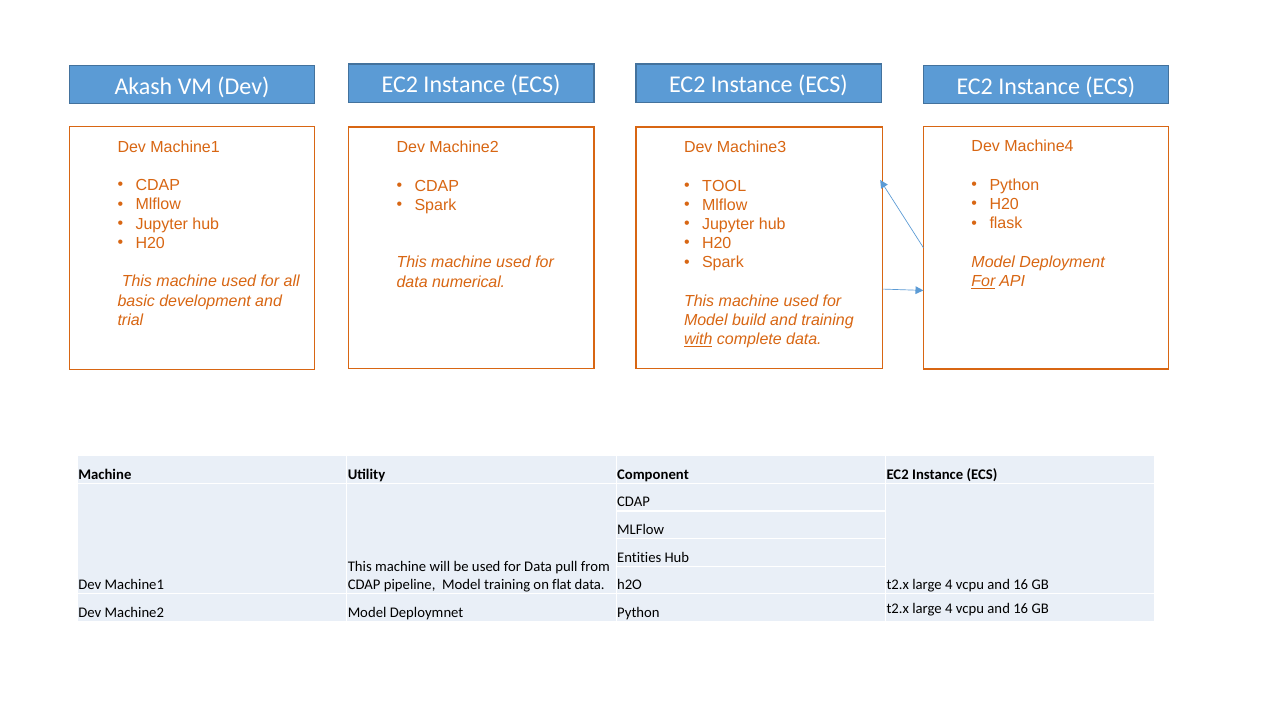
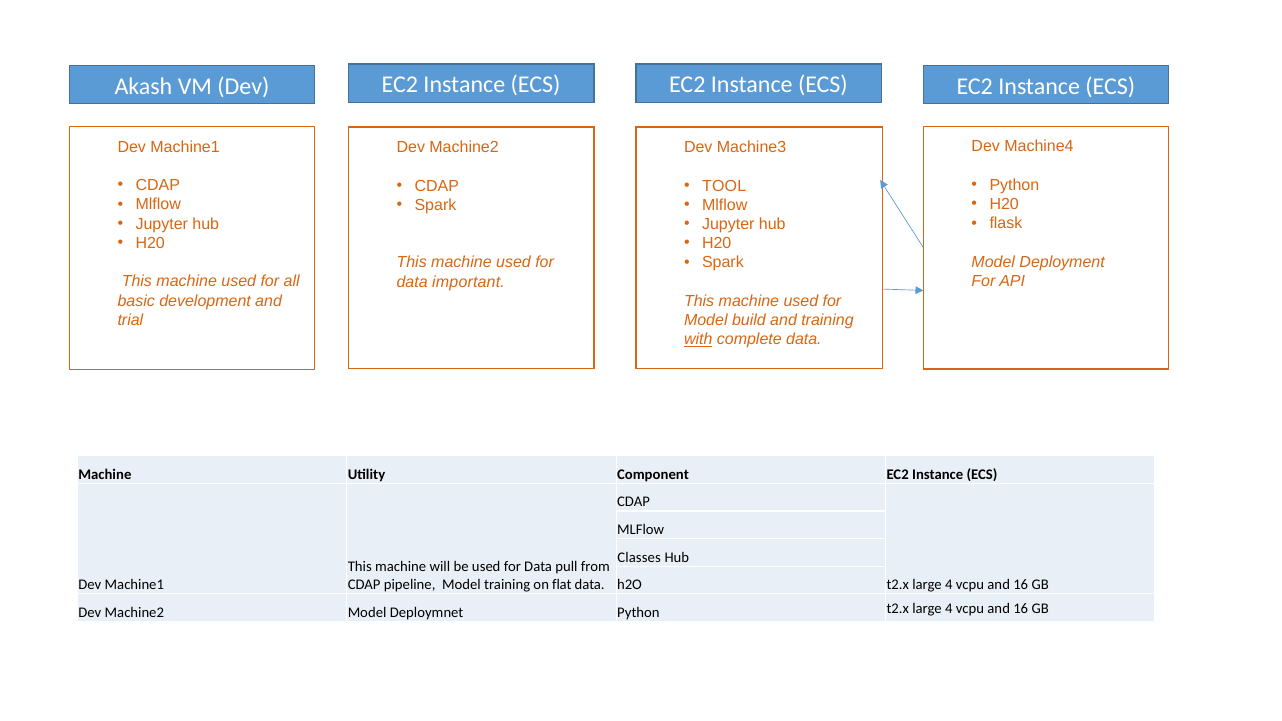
For underline: present -> none (983, 281)
numerical: numerical -> important (469, 282)
Entities: Entities -> Classes (639, 557)
